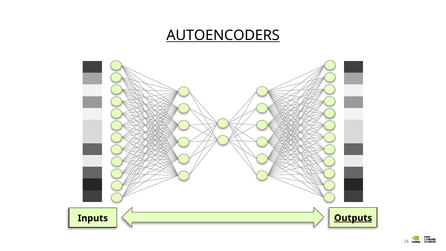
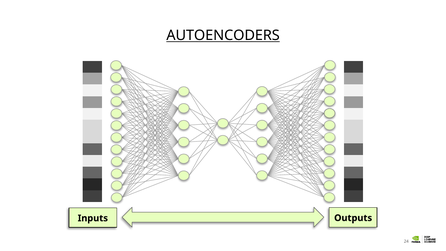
Outputs underline: present -> none (353, 218)
